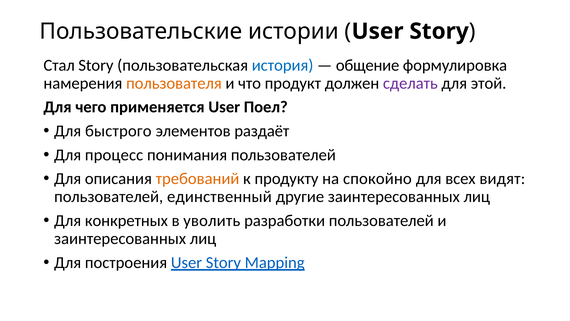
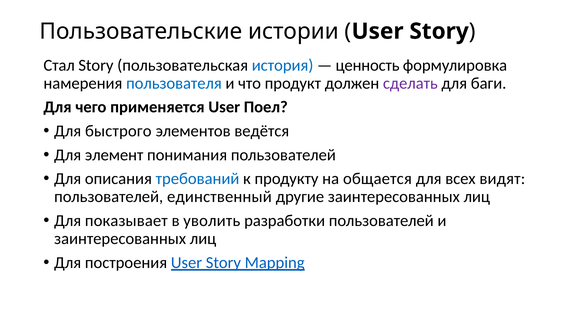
общение: общение -> ценность (368, 65)
пользователя colour: orange -> blue (174, 83)
этой: этой -> баги (489, 83)
раздаёт: раздаёт -> ведётся (262, 131)
процесс: процесс -> элемент (114, 155)
требований colour: orange -> blue (198, 179)
спокойно: спокойно -> общается (377, 179)
конкретных: конкретных -> показывает (126, 220)
